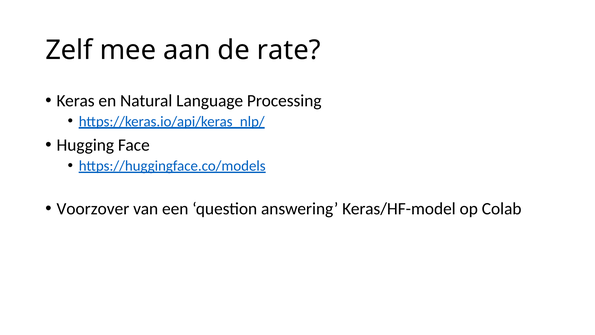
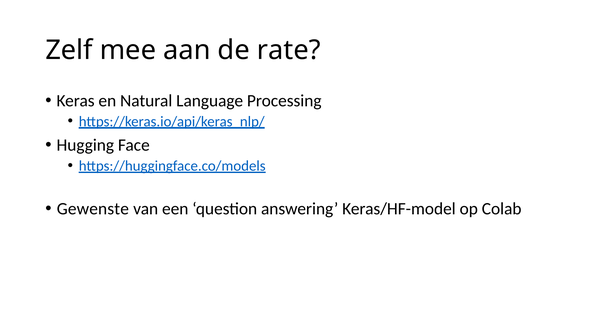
Voorzover: Voorzover -> Gewenste (93, 209)
